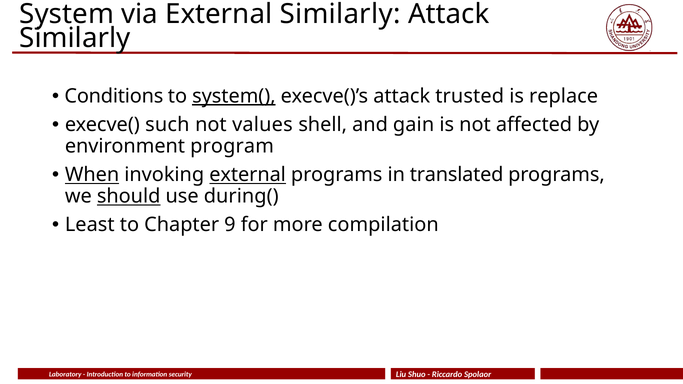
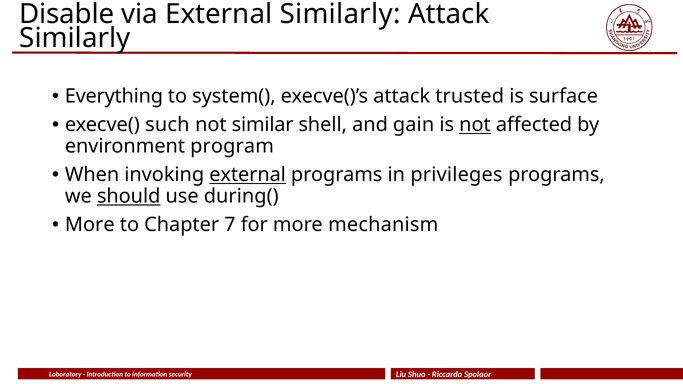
System: System -> Disable (67, 14)
Conditions: Conditions -> Everything (114, 96)
system( underline: present -> none (234, 96)
replace: replace -> surface (564, 96)
values: values -> similar (263, 125)
not underline: none -> present (475, 125)
When underline: present -> none (92, 175)
translated: translated -> privileges (456, 175)
Least: Least -> More (90, 225)
9: 9 -> 7 (230, 225)
compilation: compilation -> mechanism (383, 225)
